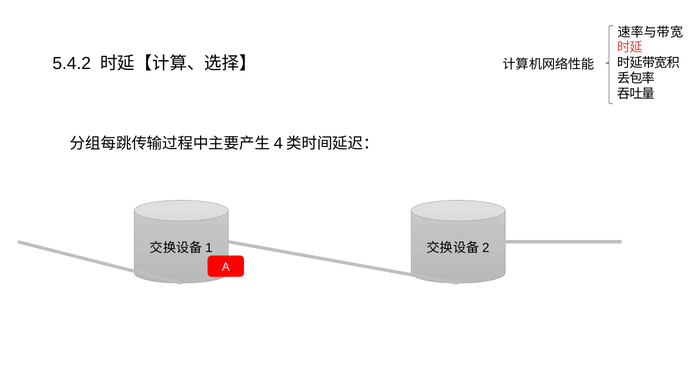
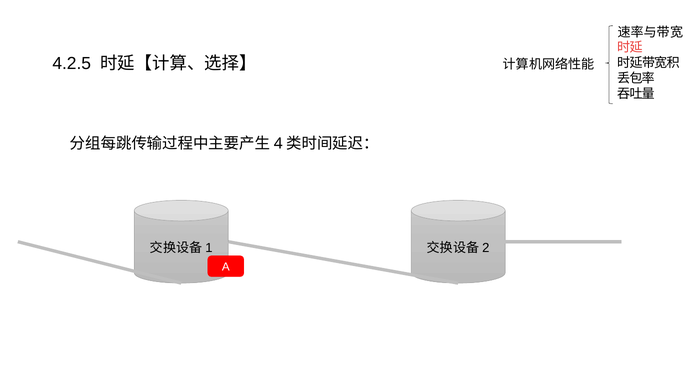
5.4.2: 5.4.2 -> 4.2.5 (72, 64)
